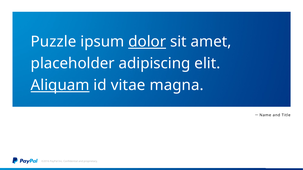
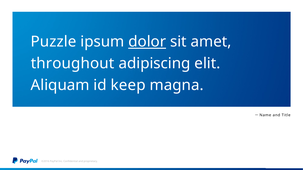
placeholder: placeholder -> throughout (73, 64)
Aliquam underline: present -> none (60, 85)
vitae: vitae -> keep (128, 85)
